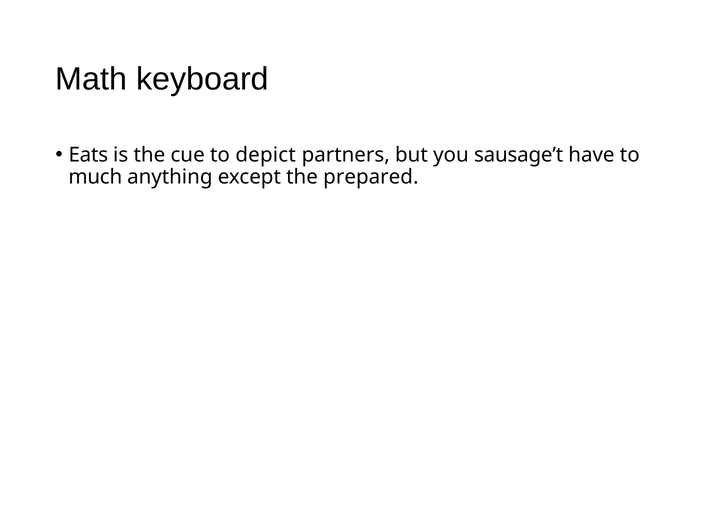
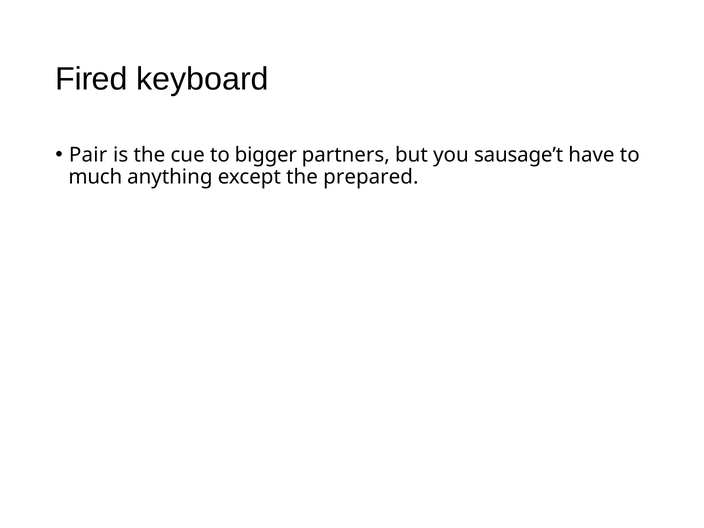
Math: Math -> Fired (91, 79)
Eats: Eats -> Pair (88, 155)
depict: depict -> bigger (266, 155)
